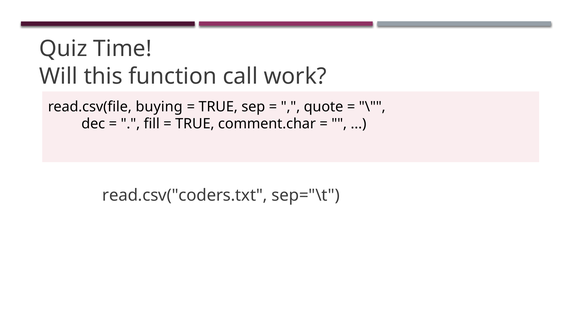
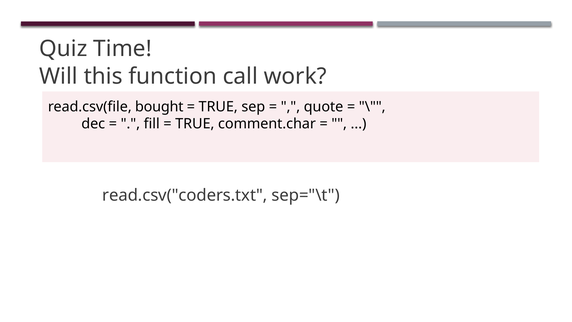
buying: buying -> bought (159, 107)
